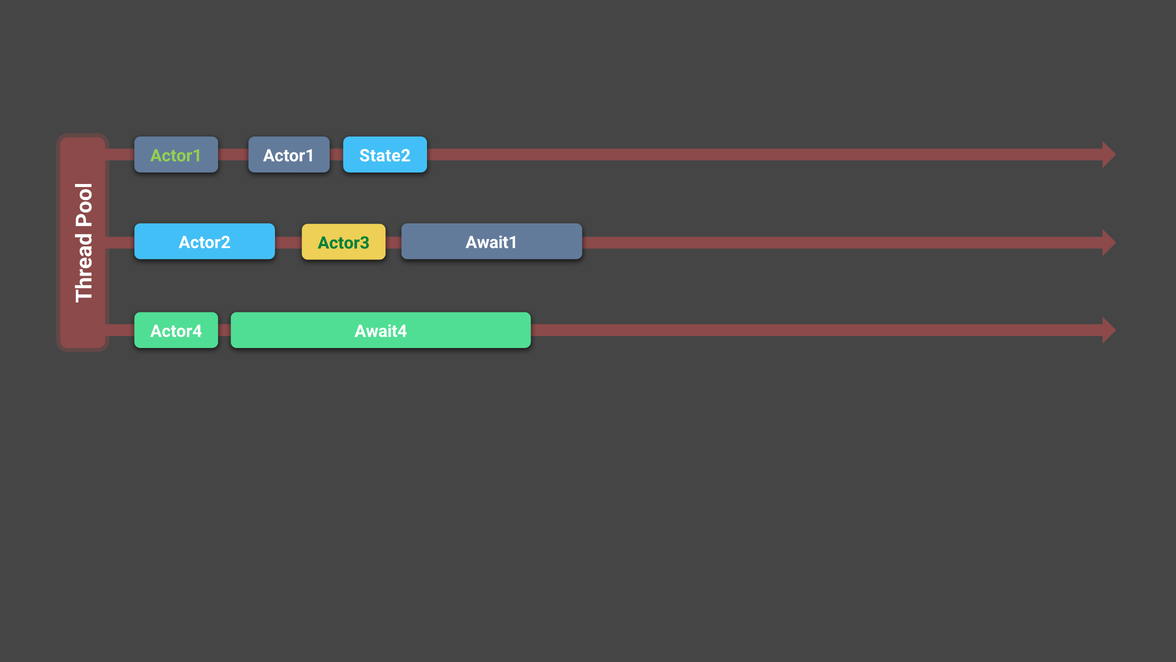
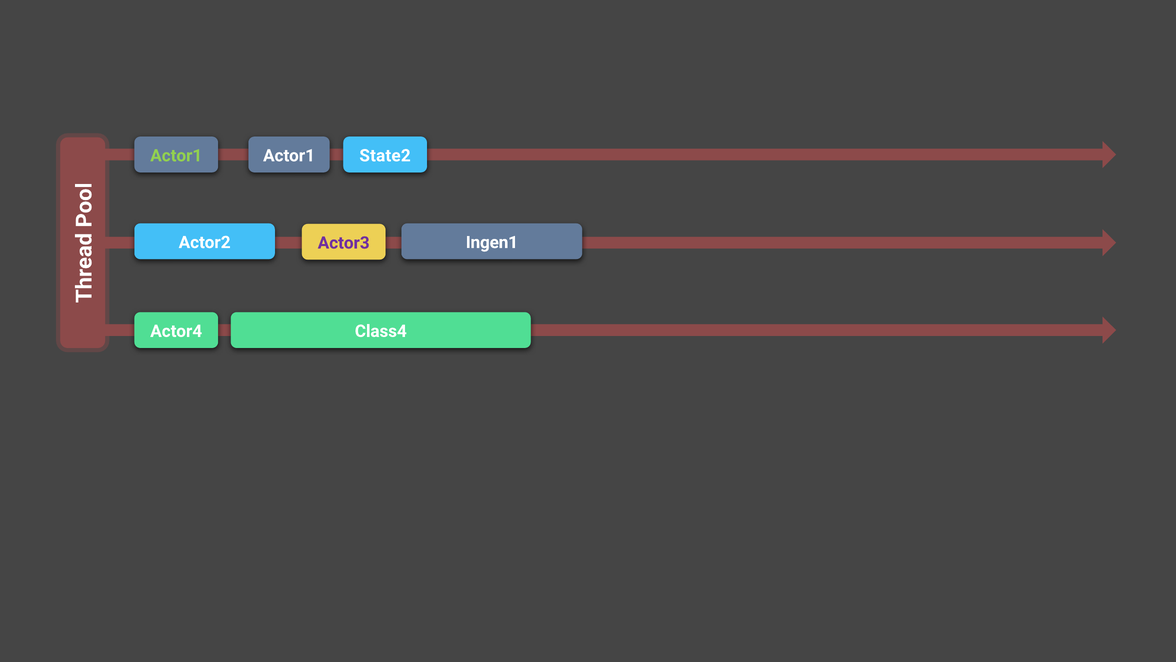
Actor3 colour: green -> purple (344, 243)
Await1: Await1 -> Ingen1 (492, 242)
Await4: Await4 -> Class4 (381, 331)
